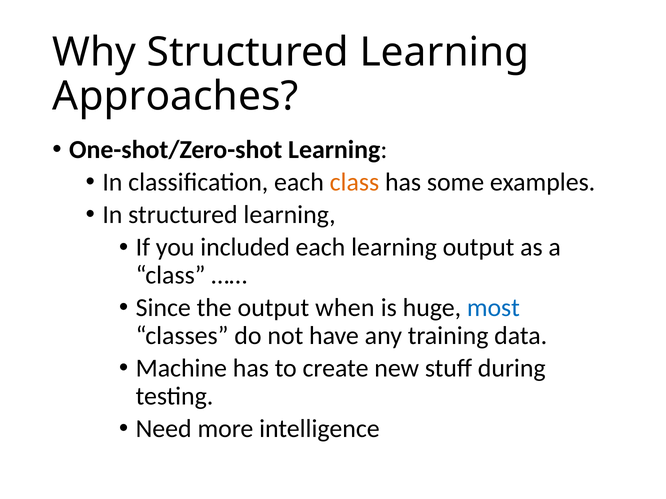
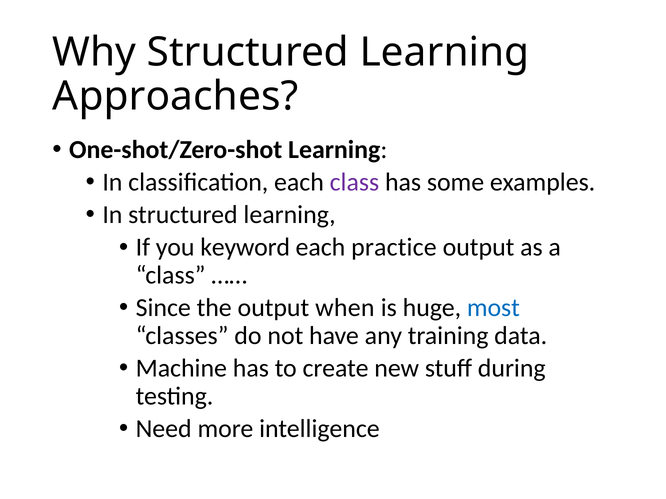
class colour: orange -> purple (354, 183)
included: included -> keyword (245, 248)
each learning: learning -> practice (394, 248)
